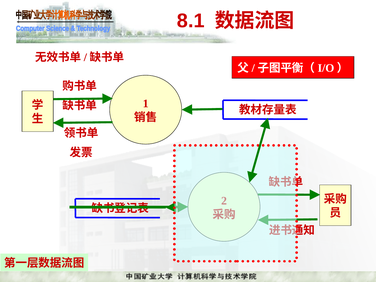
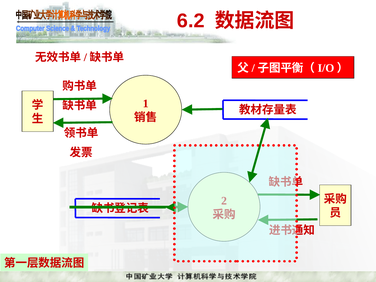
8.1: 8.1 -> 6.2 (191, 21)
